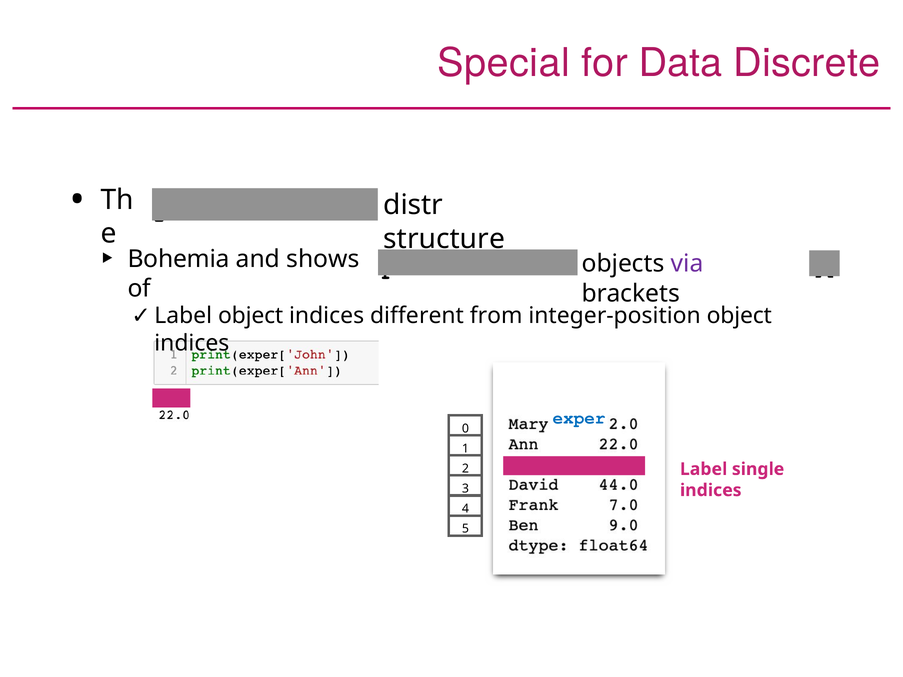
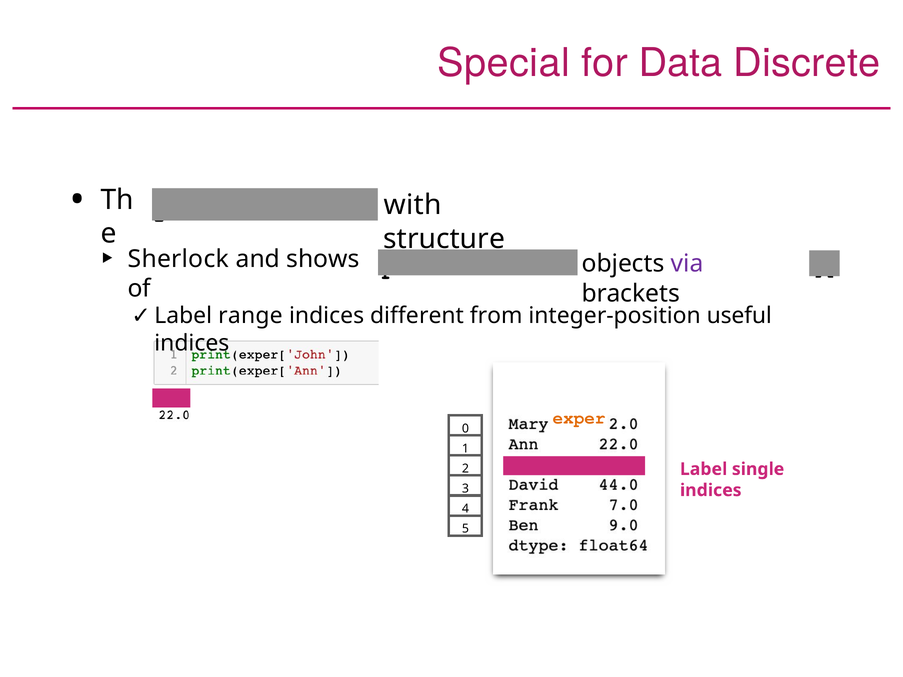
distr: distr -> with (413, 205)
Bohemia: Bohemia -> Sherlock (178, 259)
Label object: object -> range (250, 316)
integer-position object: object -> useful (739, 316)
exper colour: blue -> orange (579, 418)
